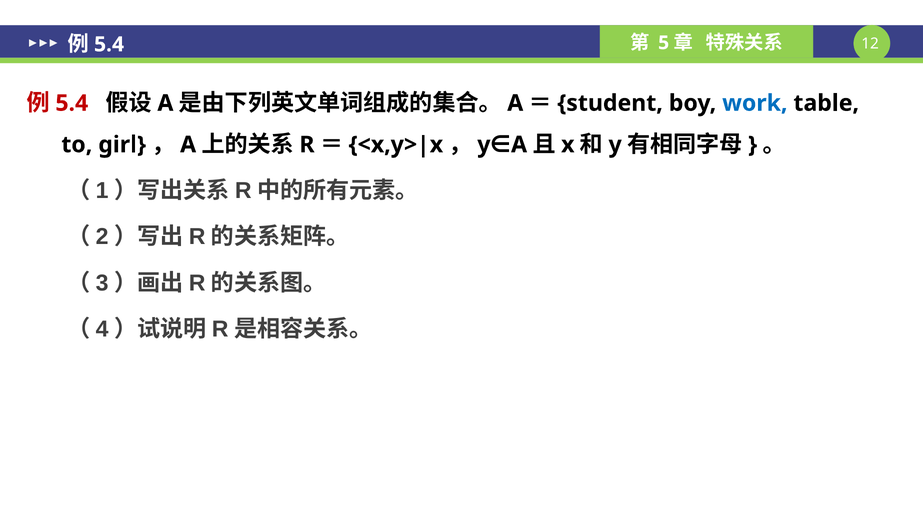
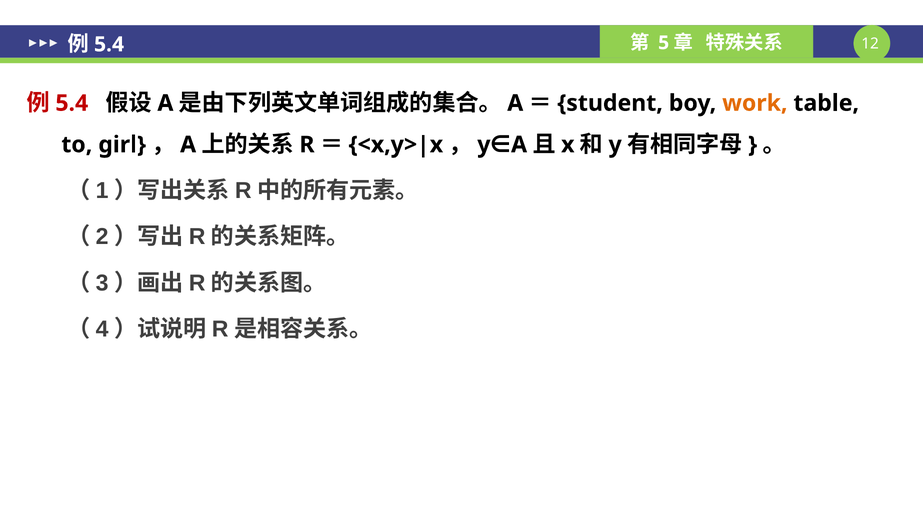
work colour: blue -> orange (755, 103)
